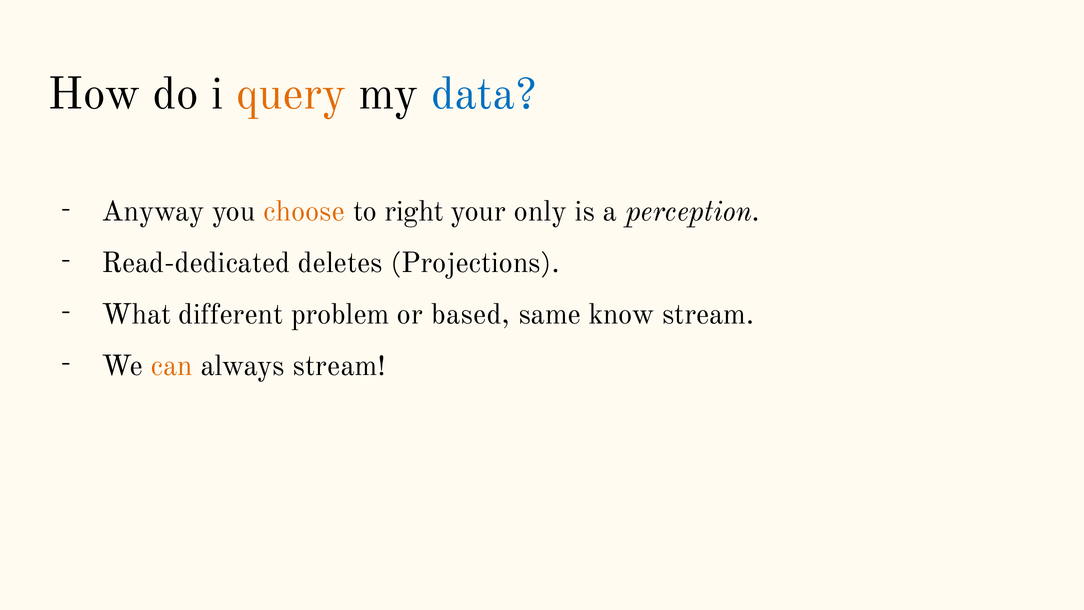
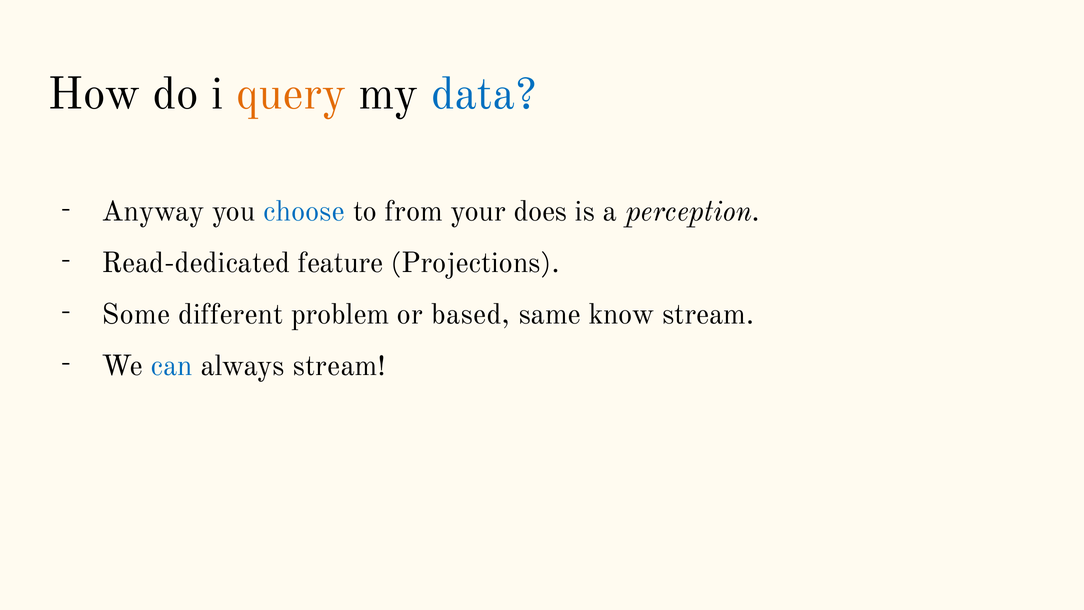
choose colour: orange -> blue (304, 211)
right: right -> from (414, 211)
only: only -> does (540, 211)
deletes: deletes -> feature (341, 263)
What: What -> Some (136, 314)
can colour: orange -> blue (172, 366)
